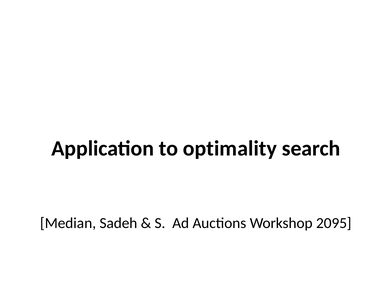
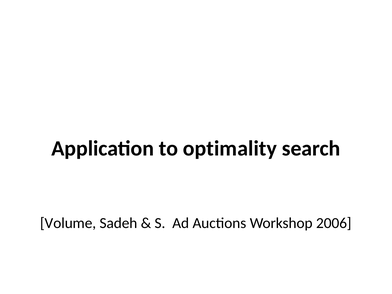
Median: Median -> Volume (68, 223)
2095: 2095 -> 2006 (334, 223)
